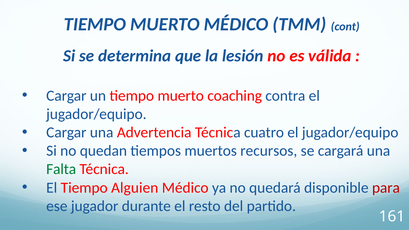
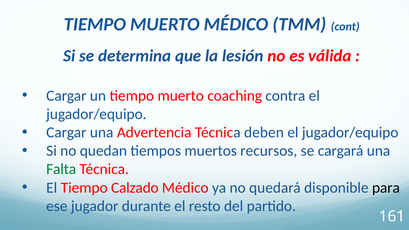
cuatro: cuatro -> deben (264, 132)
Alguien: Alguien -> Calzado (135, 188)
para colour: red -> black (386, 188)
